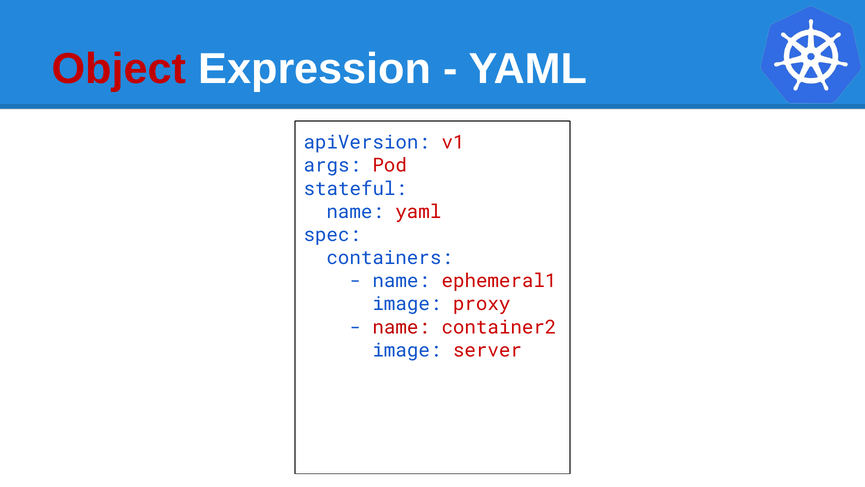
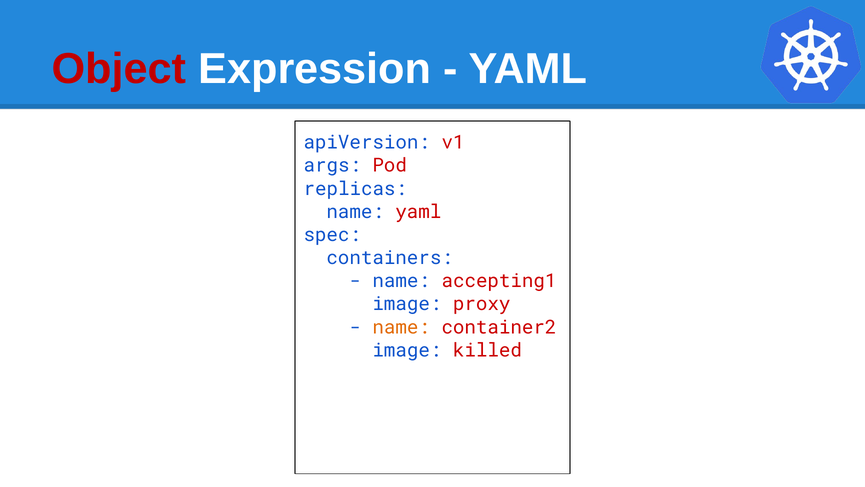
stateful: stateful -> replicas (355, 189)
ephemeral1: ephemeral1 -> accepting1 (499, 281)
name colour: red -> orange (401, 327)
server: server -> killed (487, 350)
